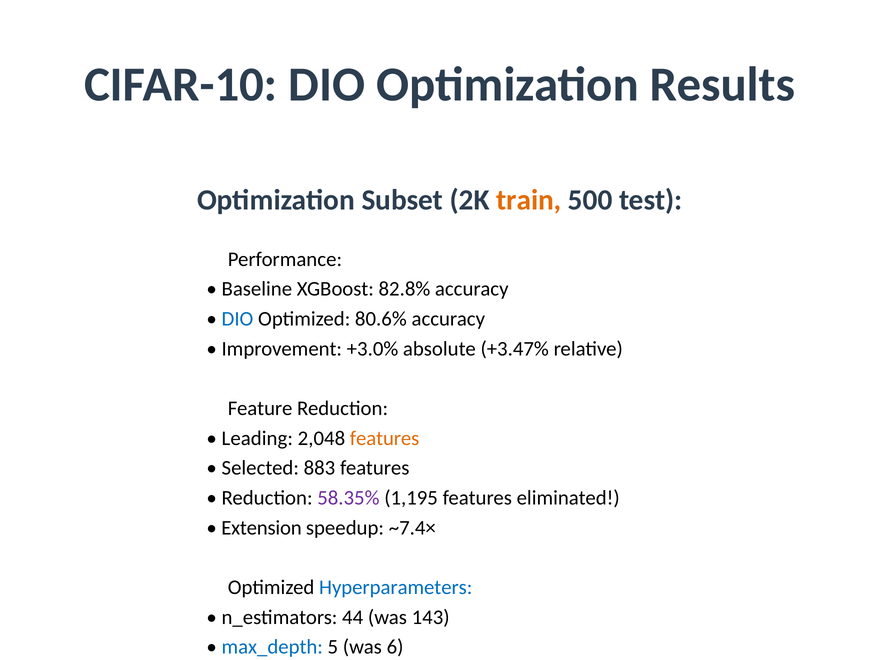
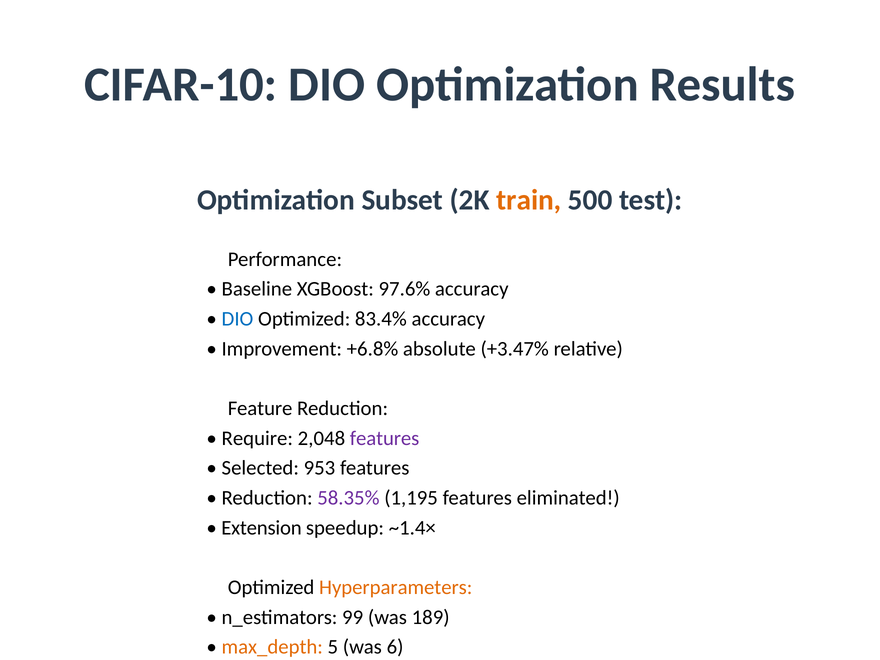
82.8%: 82.8% -> 97.6% (404, 289)
80.6%: 80.6% -> 83.4% (381, 319)
+3.0%: +3.0% -> +6.8% (373, 349)
Leading: Leading -> Require (257, 438)
features colour: orange -> purple (385, 438)
883: 883 -> 953 (319, 468)
~7.4×: ~7.4× -> ~1.4× (412, 528)
Hyperparameters colour: blue -> orange (396, 587)
44: 44 -> 99 (353, 617)
143: 143 -> 189 (431, 617)
max_depth colour: blue -> orange (272, 647)
